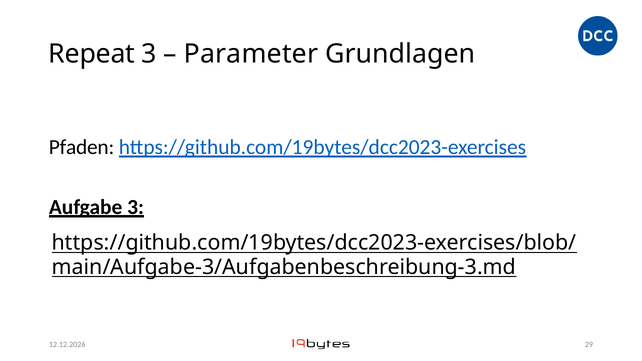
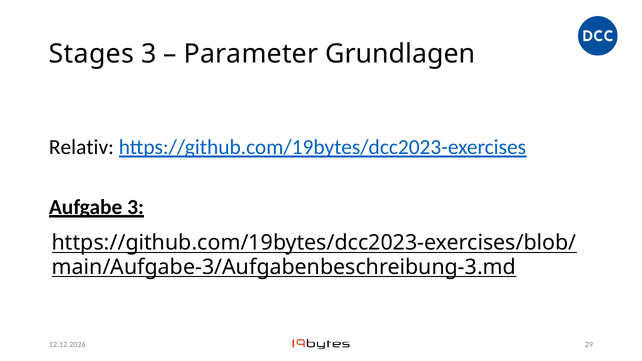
Repeat: Repeat -> Stages (91, 54)
Pfaden: Pfaden -> Relativ (81, 147)
